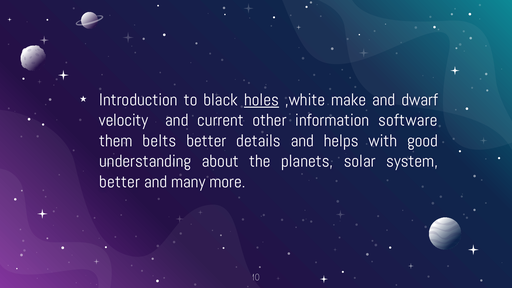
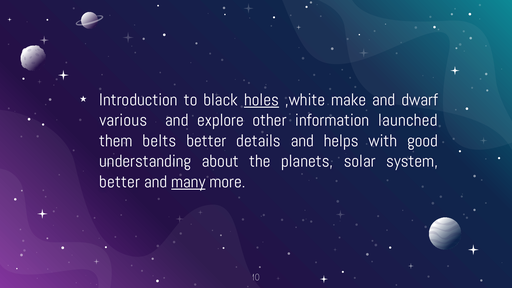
velocity: velocity -> various (123, 120)
current: current -> explore (221, 120)
software: software -> launched (408, 120)
many underline: none -> present (188, 182)
